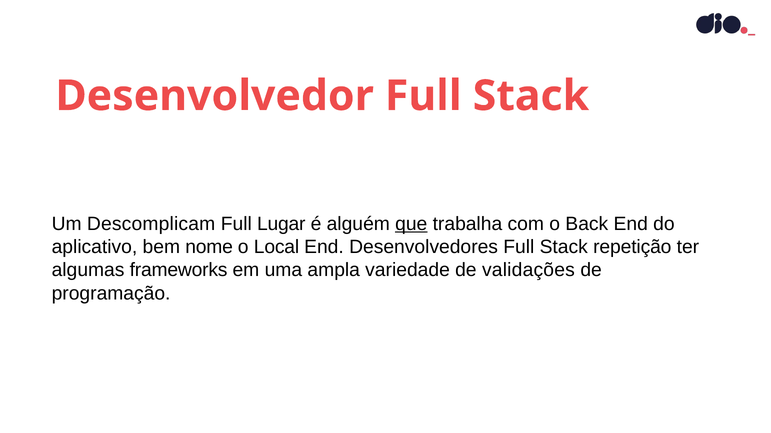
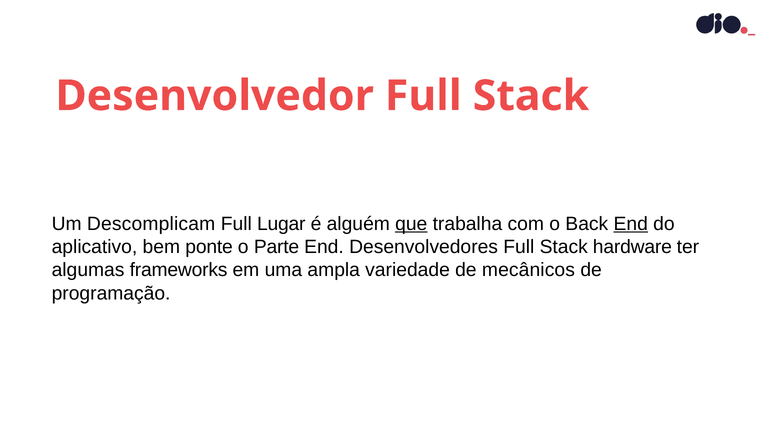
End underline: none -> present (631, 224)
nome: nome -> ponte (209, 247)
Local: Local -> Parte (277, 247)
repetição: repetição -> hardware (632, 247)
validações: validações -> mecânicos (528, 271)
